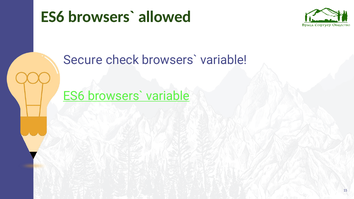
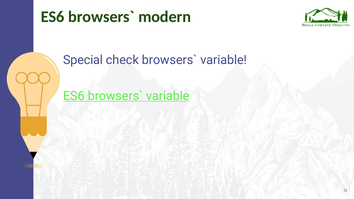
allowed: allowed -> modern (165, 17)
Secure: Secure -> Special (83, 60)
